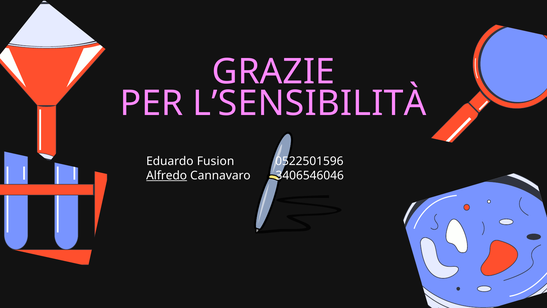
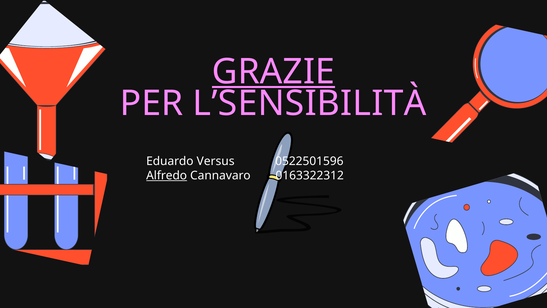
GRAZIE underline: none -> present (273, 72)
Fusion: Fusion -> Versus (216, 161)
3406546046: 3406546046 -> 0163322312 (310, 175)
